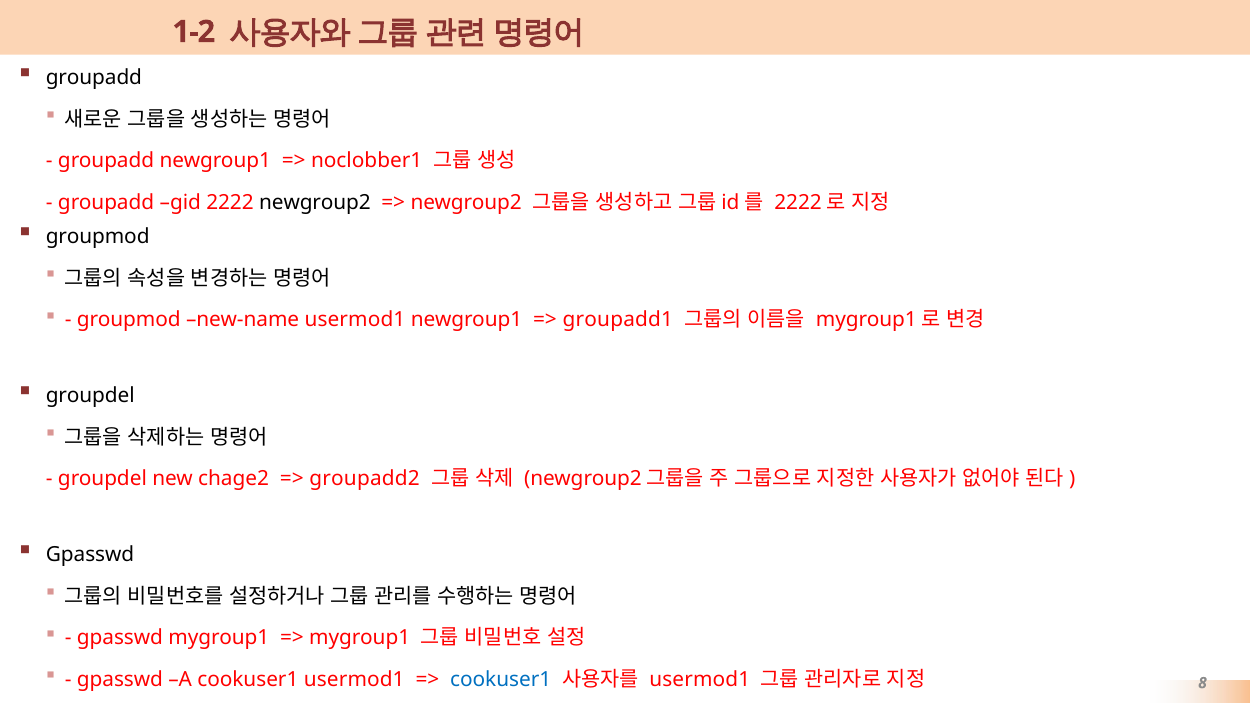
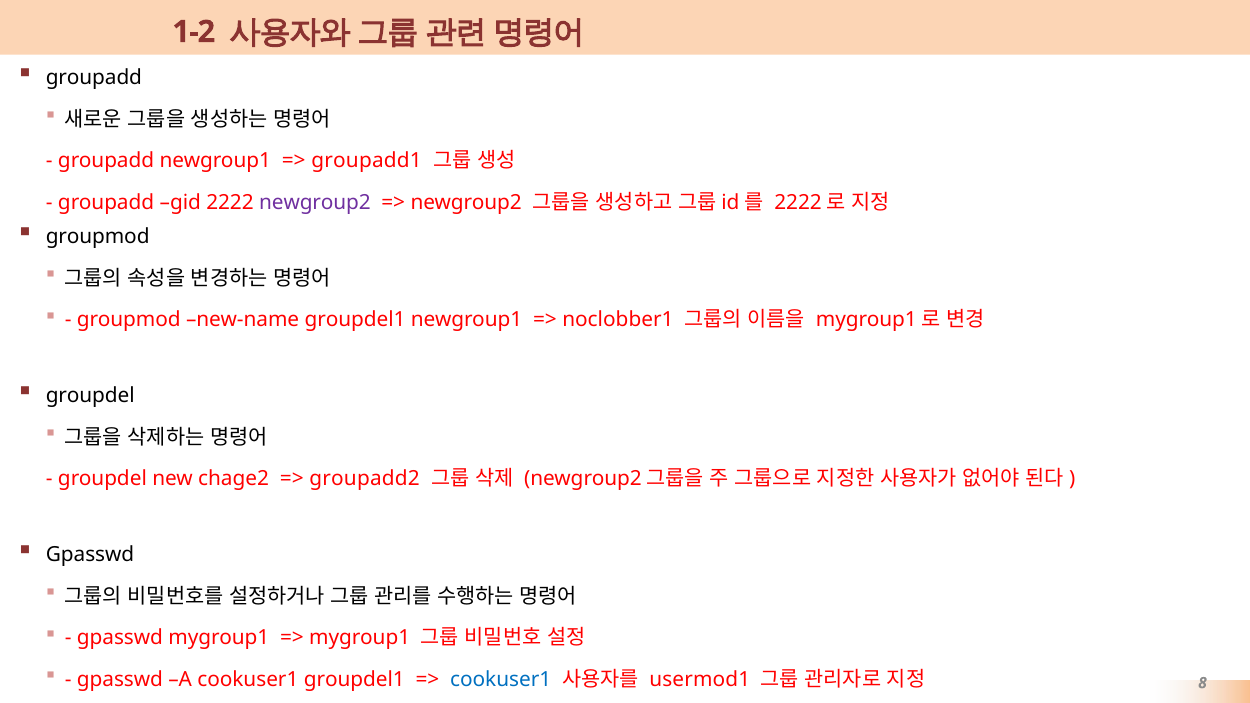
noclobber1: noclobber1 -> groupadd1 (367, 161)
newgroup2 colour: black -> purple (315, 202)
new-name usermod1: usermod1 -> groupdel1 (355, 320)
groupadd1: groupadd1 -> noclobber1 (618, 320)
cookuser1 usermod1: usermod1 -> groupdel1 (354, 680)
